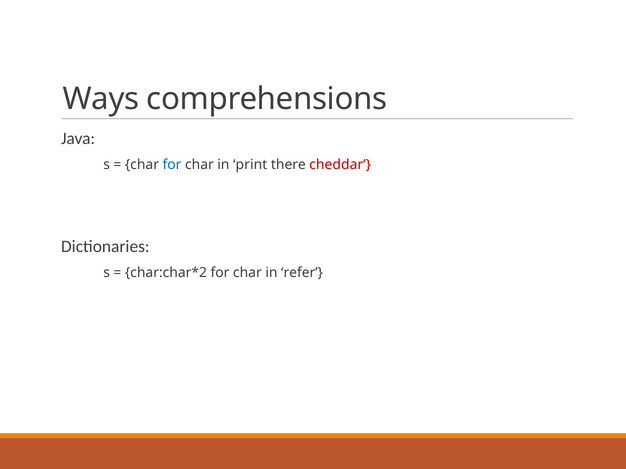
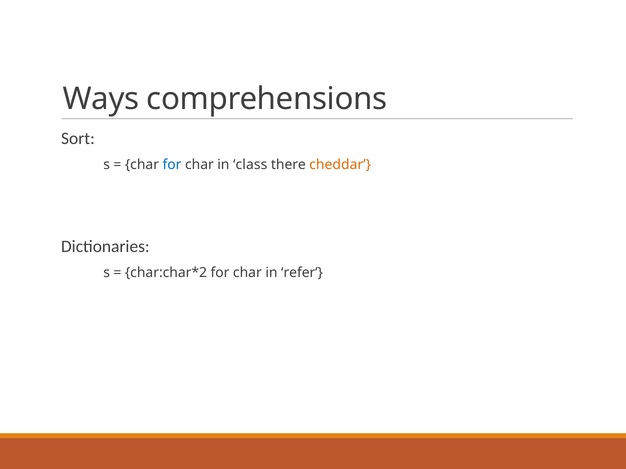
Java: Java -> Sort (78, 139)
print: print -> class (250, 165)
cheddar colour: red -> orange (340, 165)
